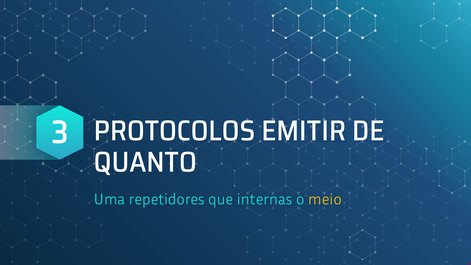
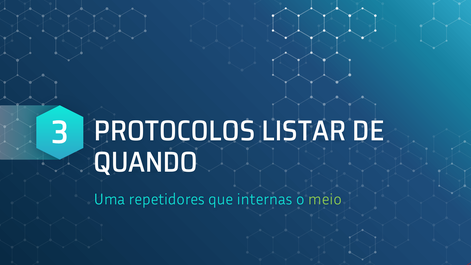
EMITIR: EMITIR -> LISTAR (304, 131)
QUANTO: QUANTO -> QUANDO (146, 162)
meio colour: yellow -> light green (325, 199)
